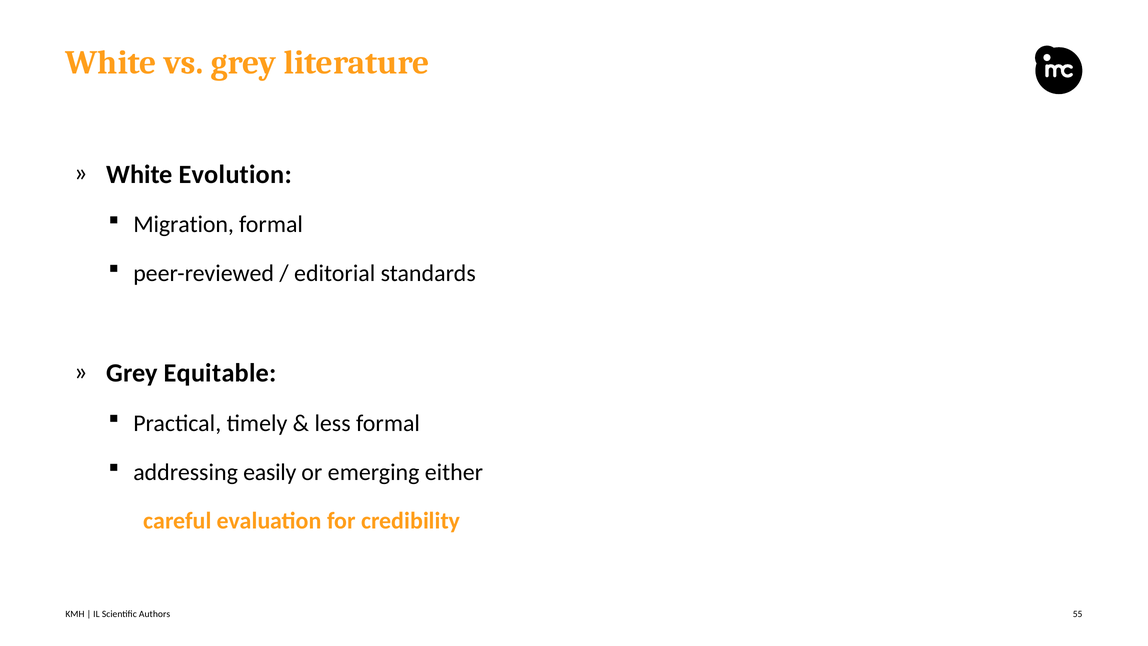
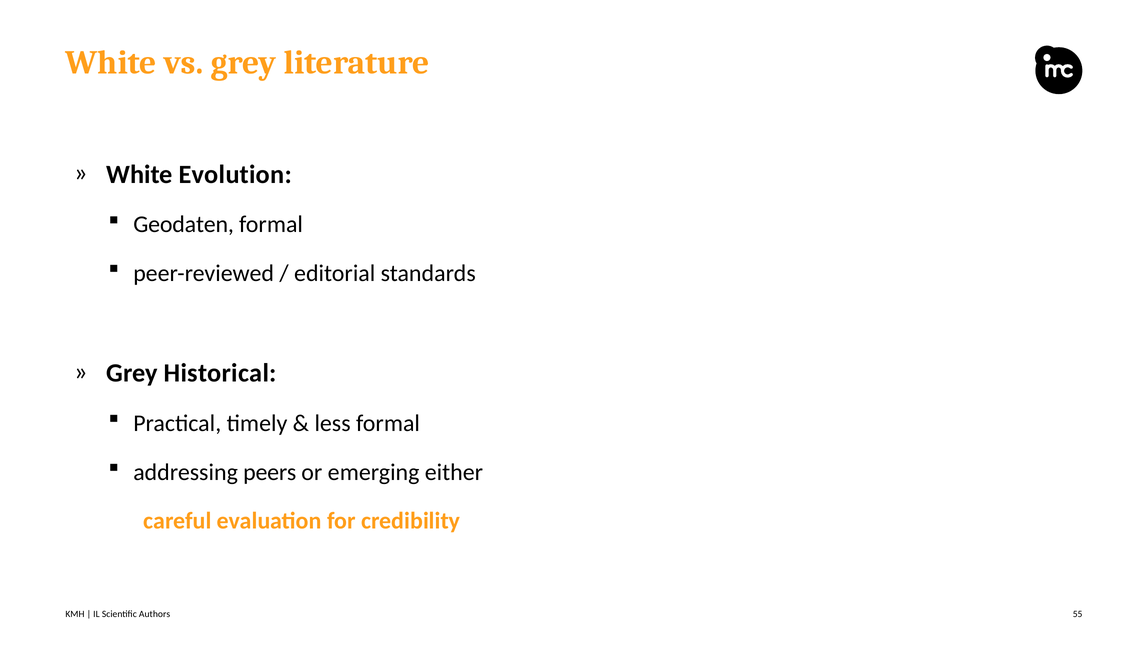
Migration: Migration -> Geodaten (184, 224)
Equitable: Equitable -> Historical (220, 373)
easily: easily -> peers (270, 472)
